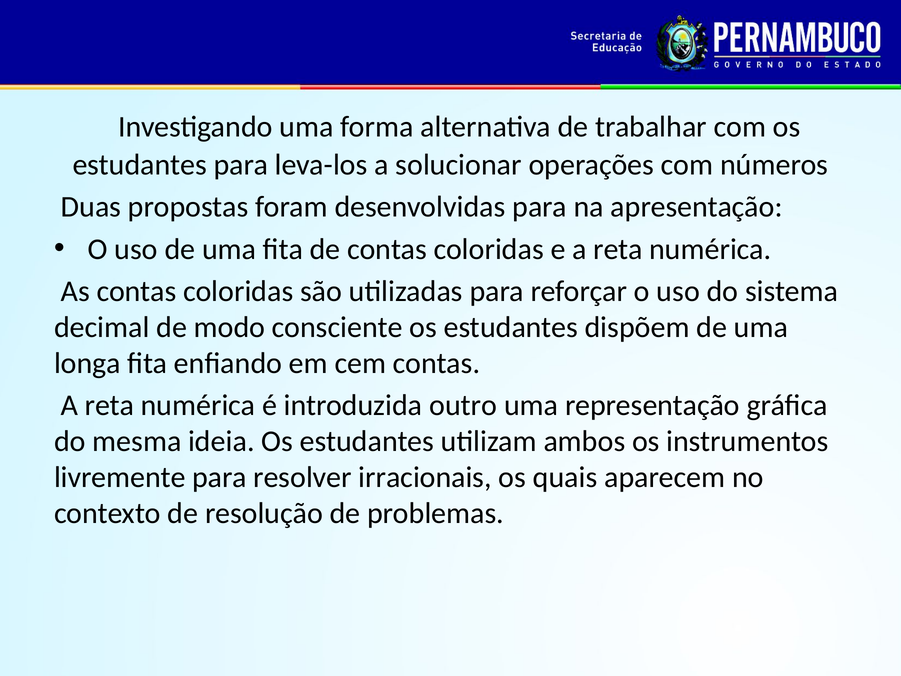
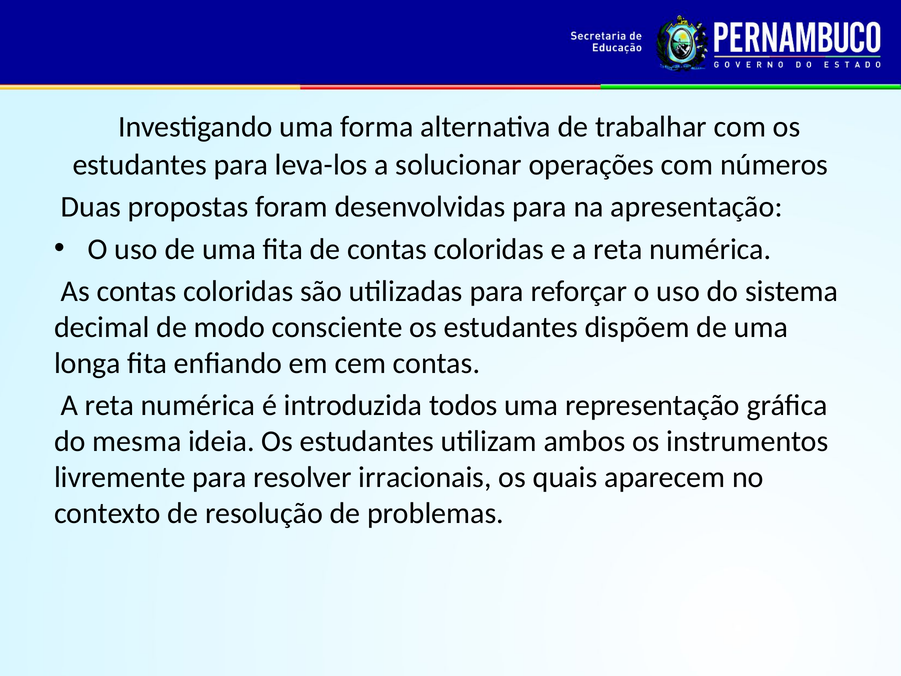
outro: outro -> todos (463, 405)
